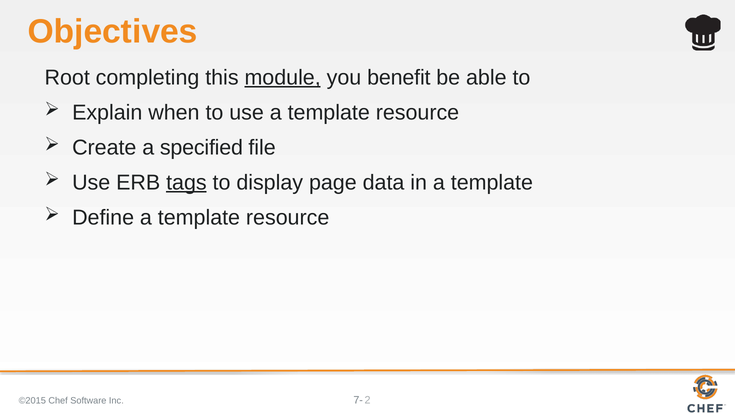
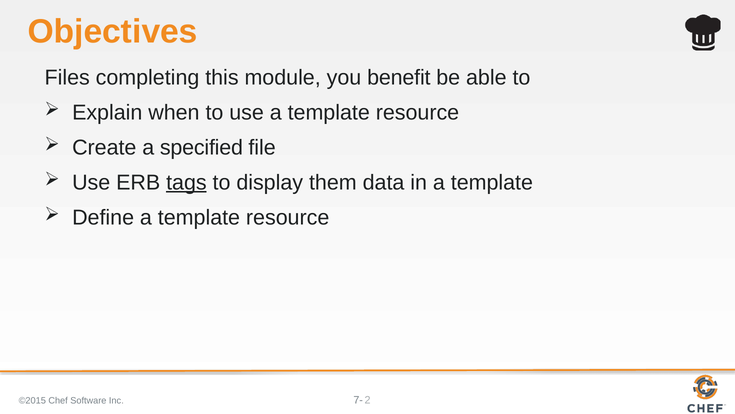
Root: Root -> Files (67, 78)
module underline: present -> none (283, 78)
page: page -> them (333, 182)
